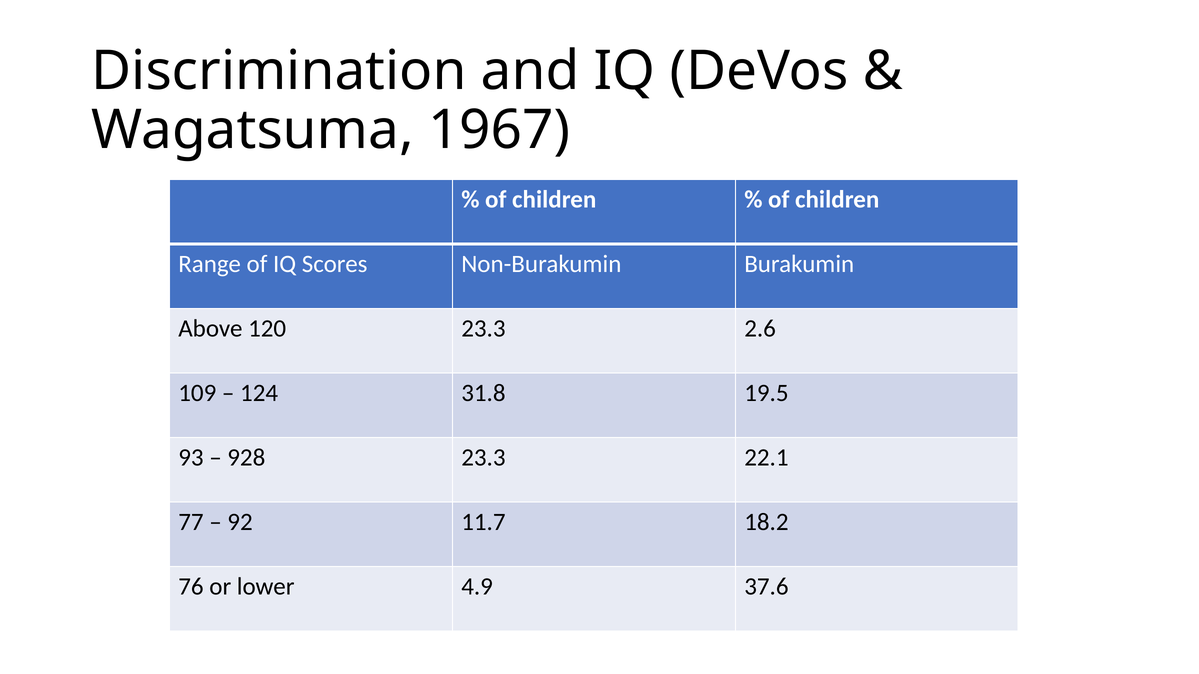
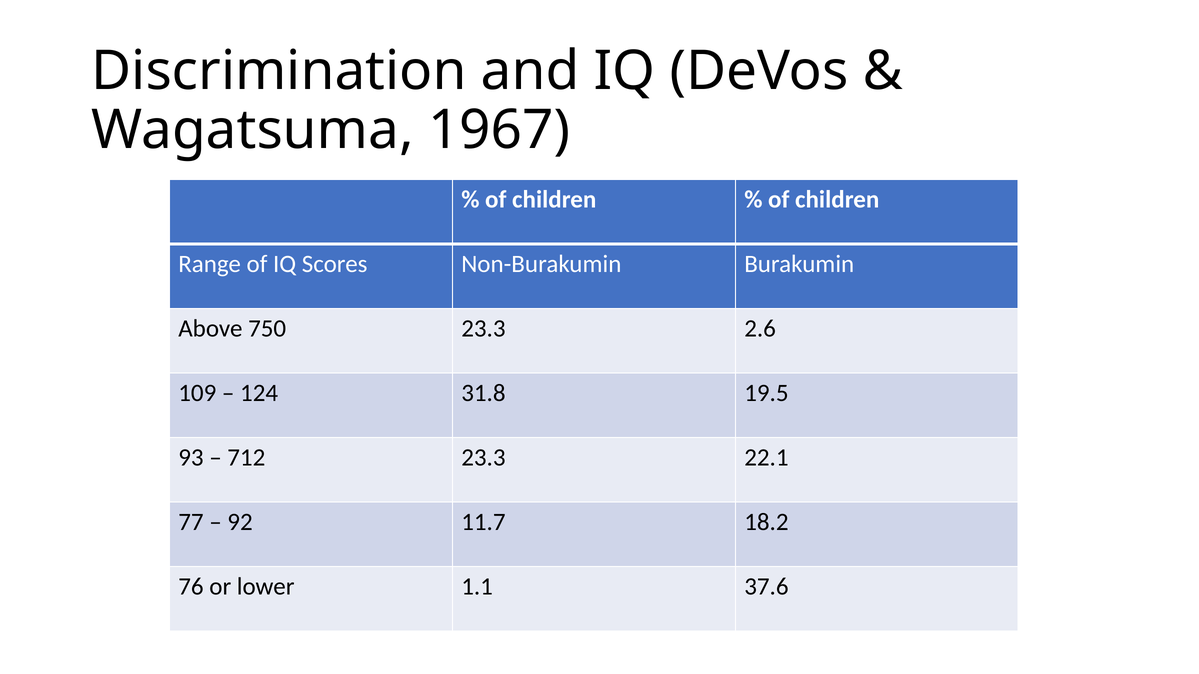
120: 120 -> 750 (267, 329)
928: 928 -> 712 (246, 458)
4.9: 4.9 -> 1.1 (477, 587)
